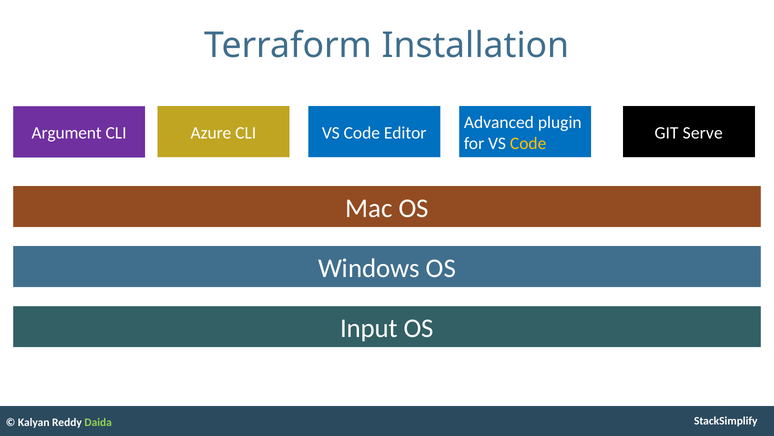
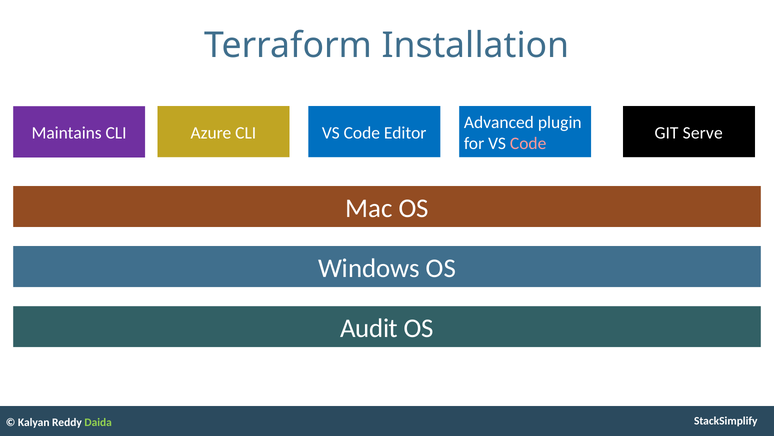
Argument: Argument -> Maintains (67, 133)
Code colour: yellow -> pink (528, 143)
Input: Input -> Audit (369, 328)
